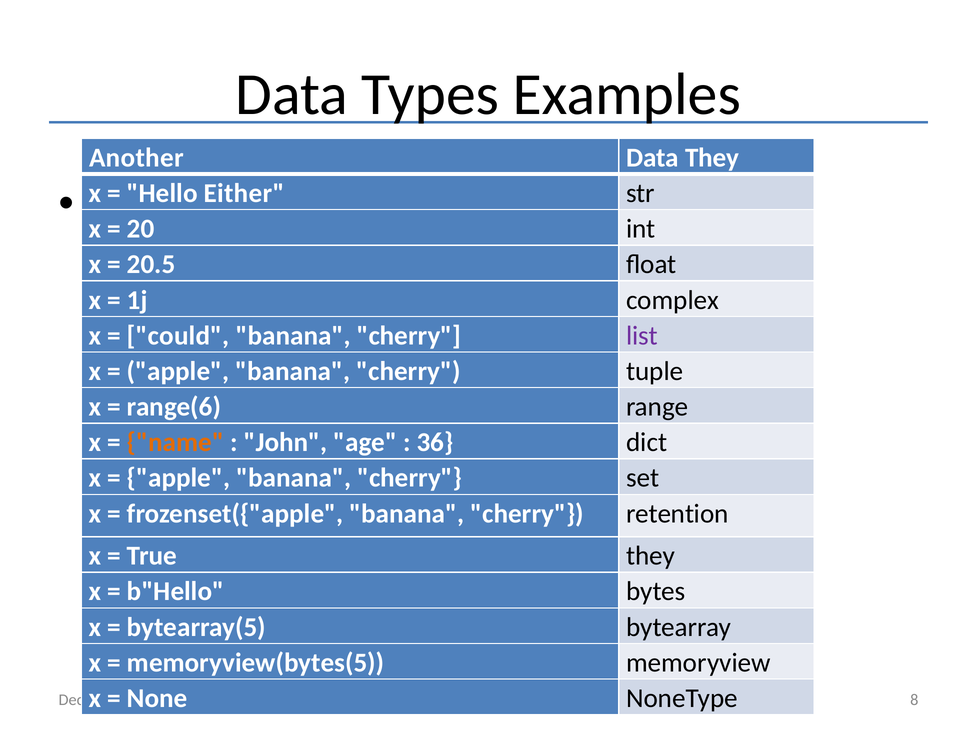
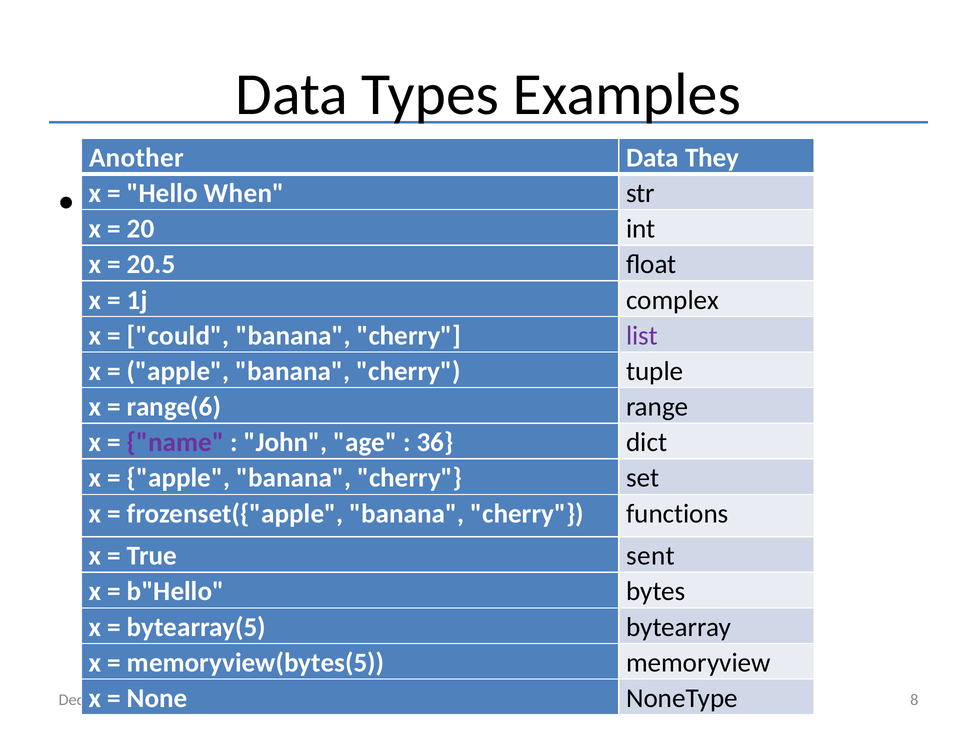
Either: Either -> When (244, 193)
name colour: orange -> purple (175, 442)
retention: retention -> functions (677, 513)
True they: they -> sent (650, 556)
